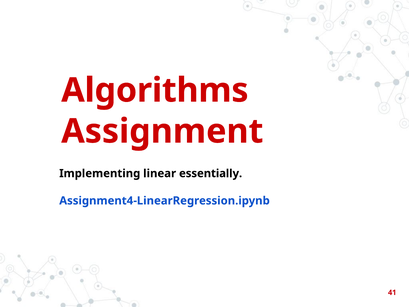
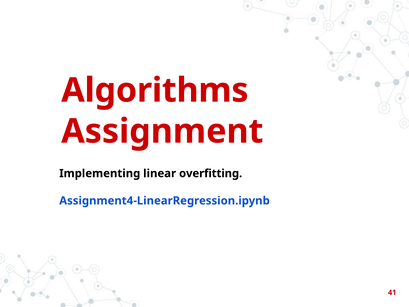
essentially: essentially -> overfitting (211, 173)
